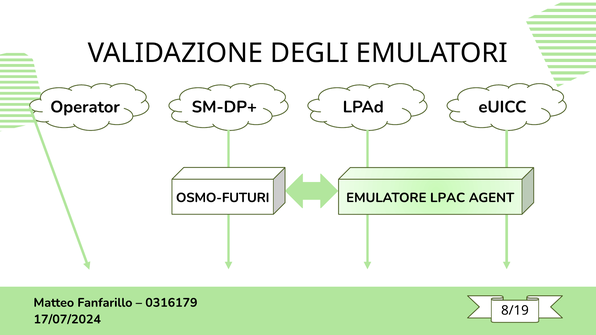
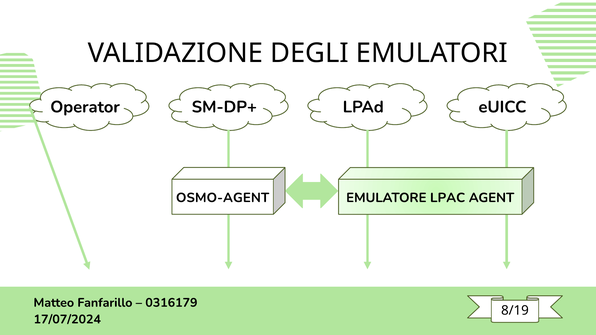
OSMO-FUTURI: OSMO-FUTURI -> OSMO-AGENT (223, 198)
